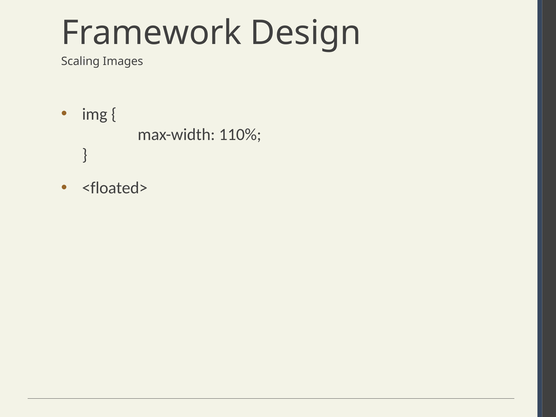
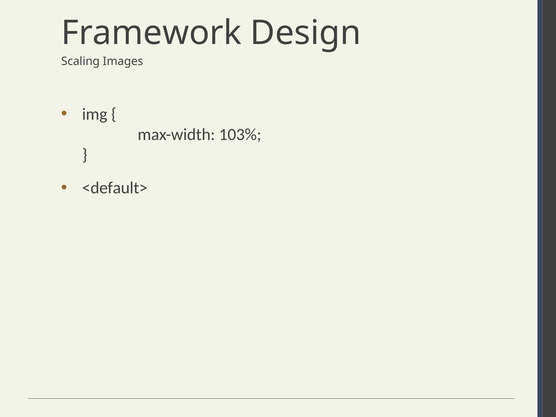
110%: 110% -> 103% (240, 135)
<floated>: <floated> -> <default> (115, 188)
